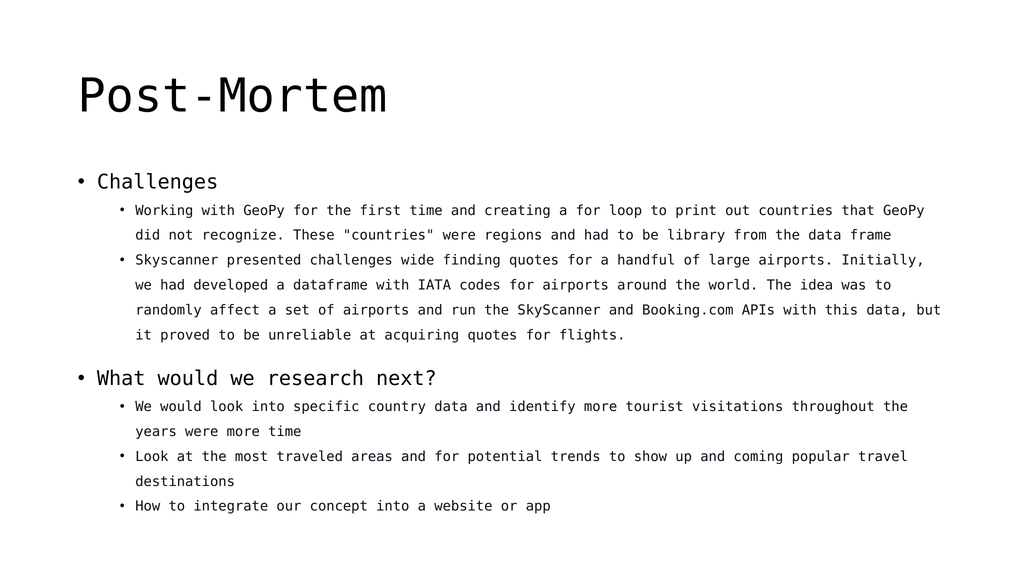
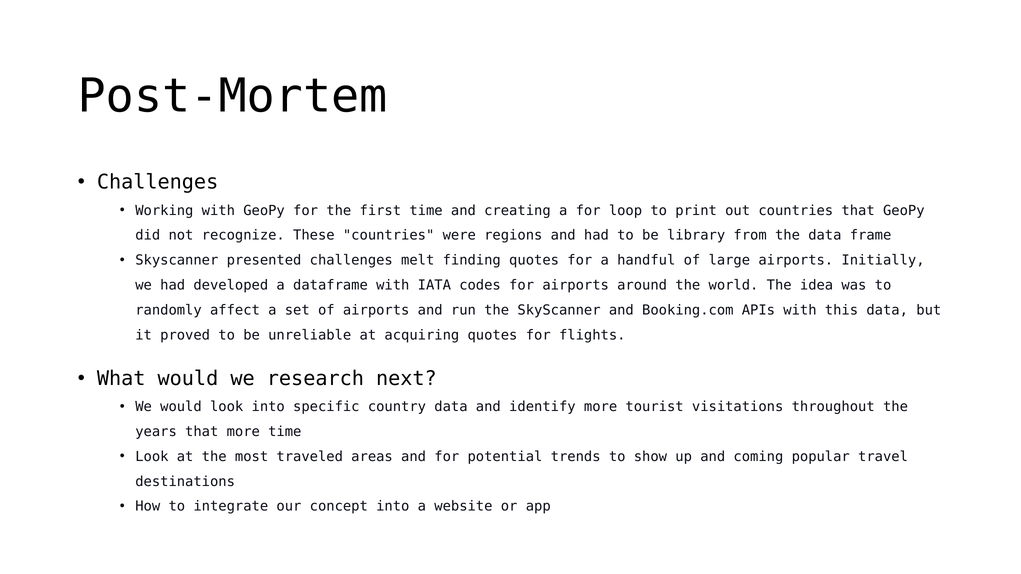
wide: wide -> melt (418, 260)
years were: were -> that (202, 432)
